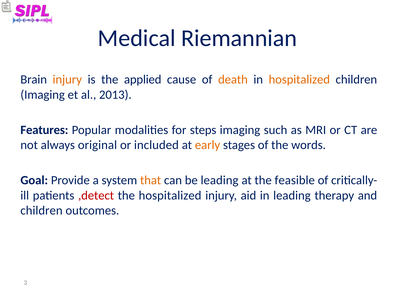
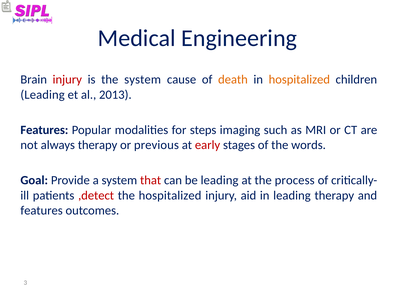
Riemannian: Riemannian -> Engineering (239, 38)
injury colour: orange -> red (67, 80)
the applied: applied -> system (143, 80)
Imaging: Imaging -> Leading (43, 95)
always original: original -> therapy (98, 145)
included: included -> previous (156, 145)
early colour: orange -> red (208, 145)
that colour: orange -> red (151, 180)
feasible: feasible -> process (295, 180)
children: children -> features (42, 211)
